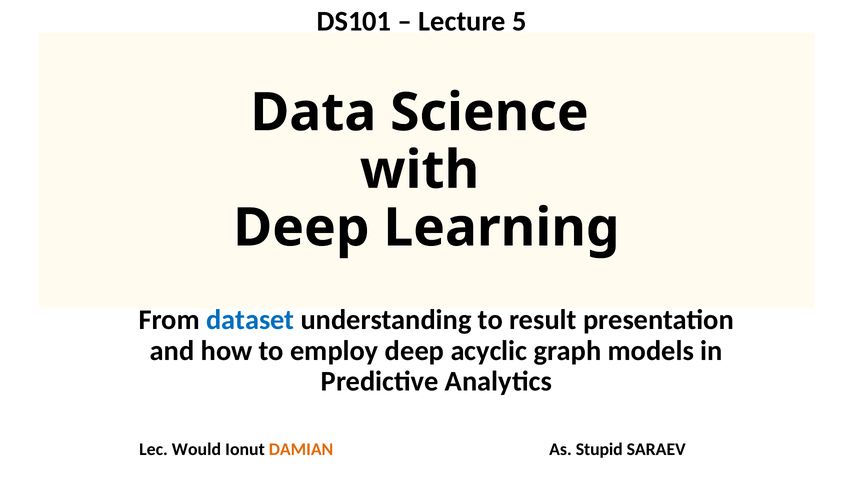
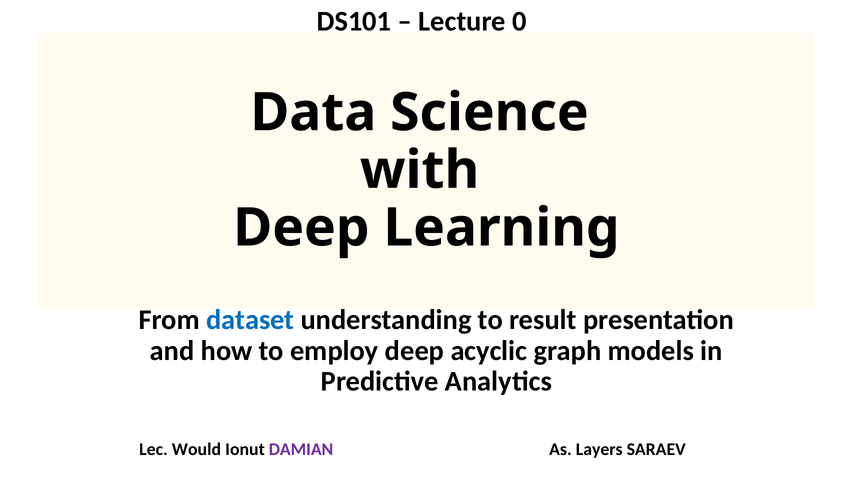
5: 5 -> 0 (519, 21)
DAMIAN colour: orange -> purple (301, 449)
Stupid: Stupid -> Layers (599, 449)
